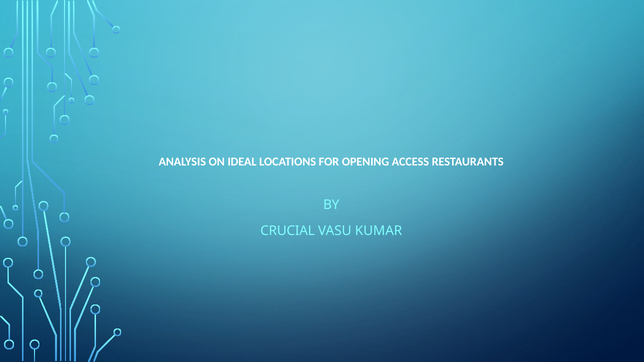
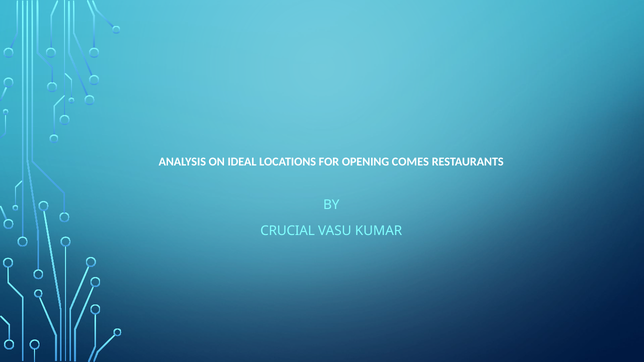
ACCESS: ACCESS -> COMES (410, 162)
